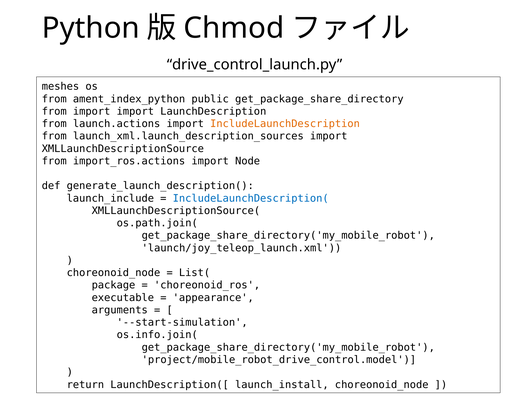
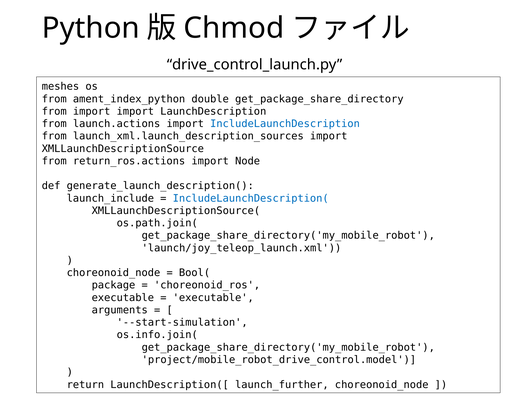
public: public -> double (210, 99)
IncludeLaunchDescription colour: orange -> blue (285, 124)
import_ros.actions: import_ros.actions -> return_ros.actions (129, 161)
List(: List( -> Bool( (195, 273)
appearance: appearance -> executable (213, 298)
launch_install: launch_install -> launch_further (282, 385)
